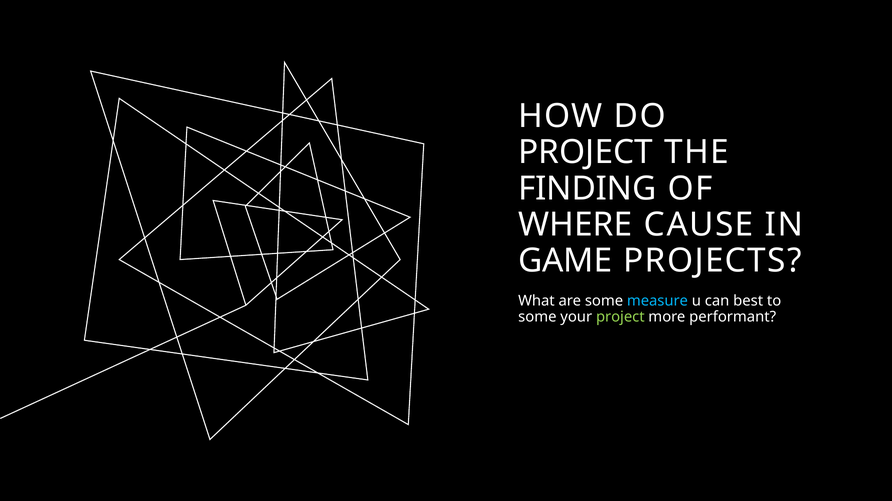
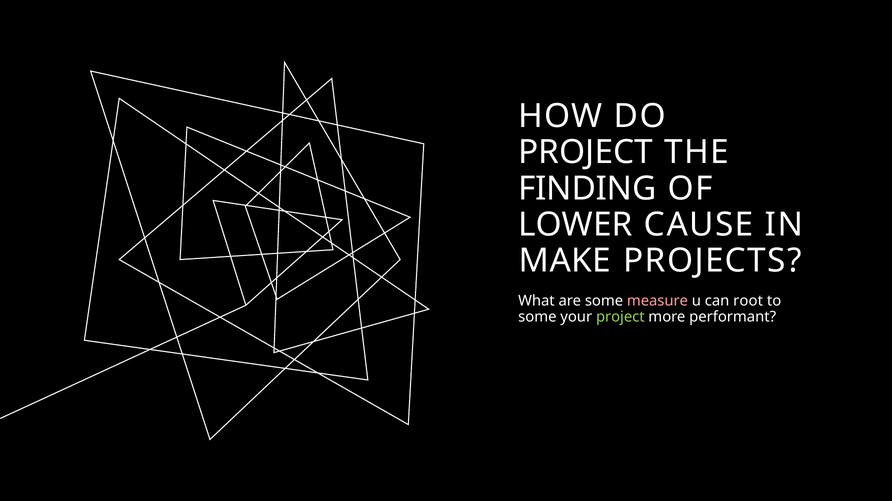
WHERE: WHERE -> LOWER (575, 225)
GAME: GAME -> MAKE (565, 261)
measure colour: light blue -> pink (657, 301)
best: best -> root (748, 301)
